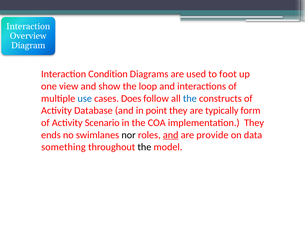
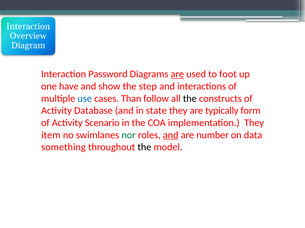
Condition: Condition -> Password (108, 74)
are underline: none -> present (177, 74)
view: view -> have (69, 87)
loop: loop -> step (148, 87)
Does: Does -> Than (131, 99)
the colour: blue -> black (190, 99)
point: point -> state (156, 111)
ends: ends -> item (51, 135)
nor colour: black -> green (129, 135)
provide: provide -> number (213, 135)
